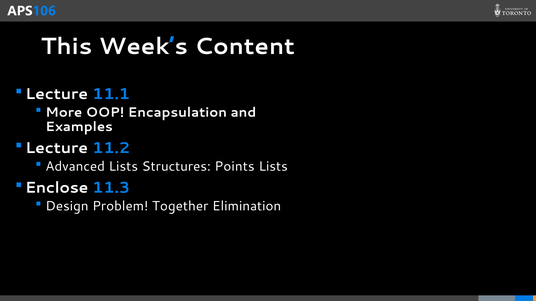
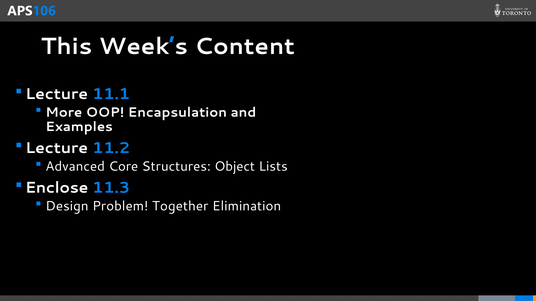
Advanced Lists: Lists -> Core (123, 167)
Points: Points -> Object (235, 167)
